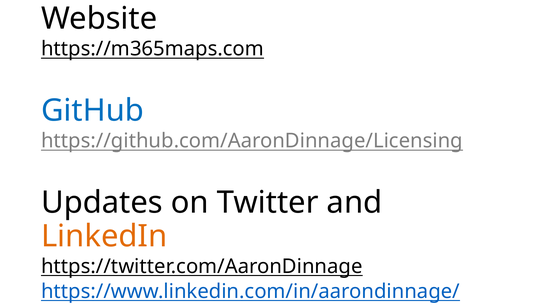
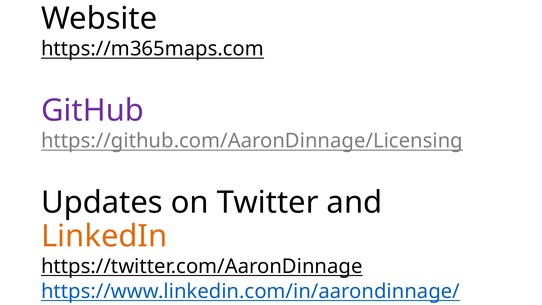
GitHub colour: blue -> purple (93, 111)
